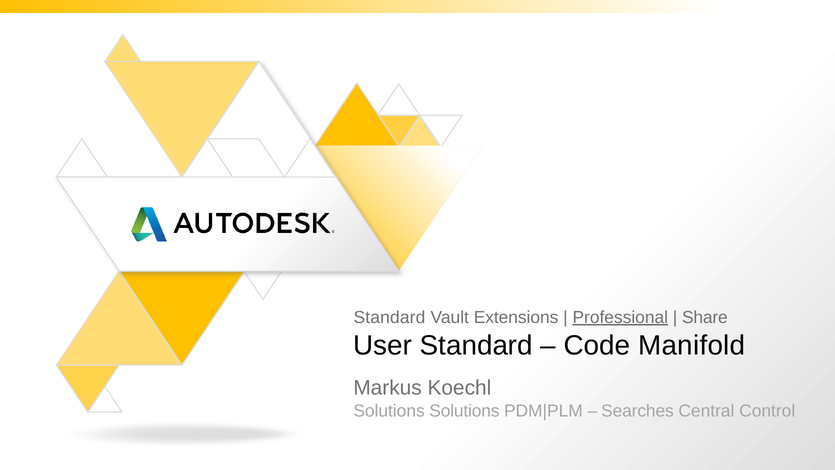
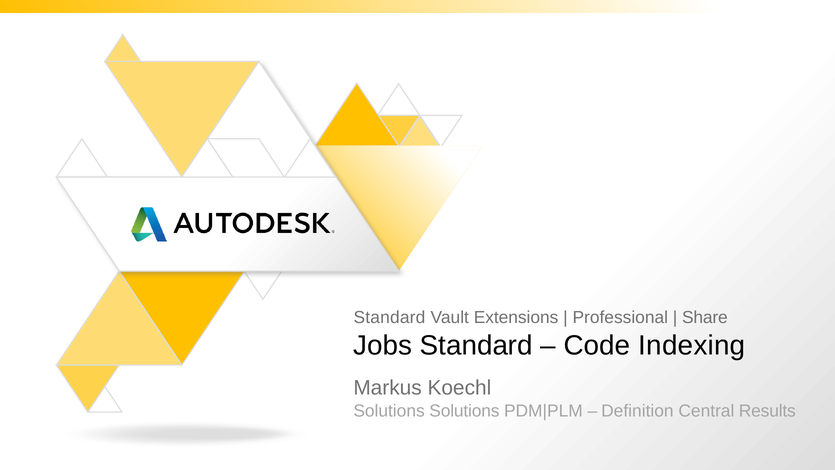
Professional underline: present -> none (620, 317)
User: User -> Jobs (383, 346)
Manifold: Manifold -> Indexing (692, 346)
Searches: Searches -> Definition (637, 411)
Control: Control -> Results (767, 411)
